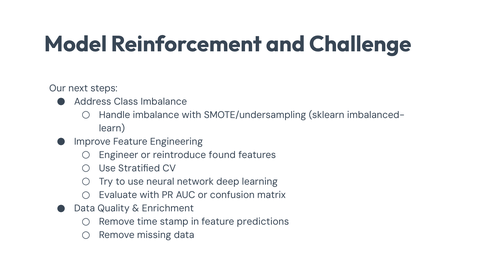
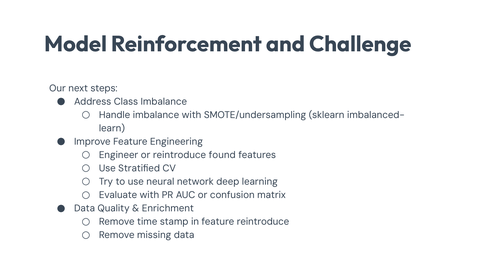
feature predictions: predictions -> reintroduce (263, 221)
